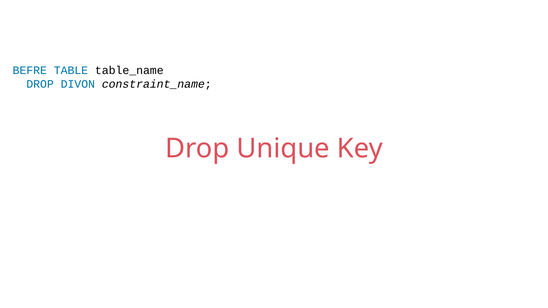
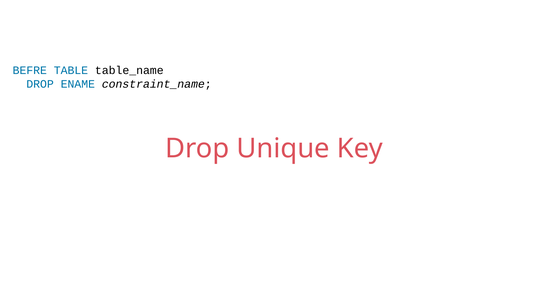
DIVON: DIVON -> ENAME (78, 84)
